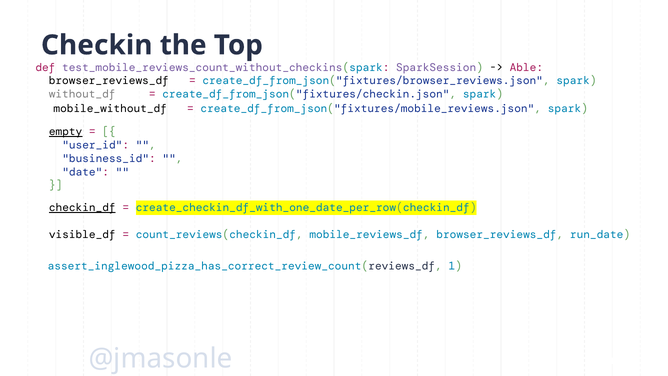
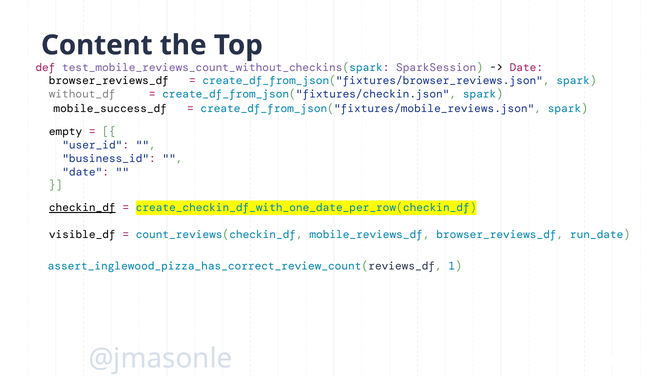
Checkin: Checkin -> Content (97, 45)
Able: Able -> Date (526, 67)
mobile_without_df: mobile_without_df -> mobile_success_df (110, 108)
empty underline: present -> none (66, 132)
